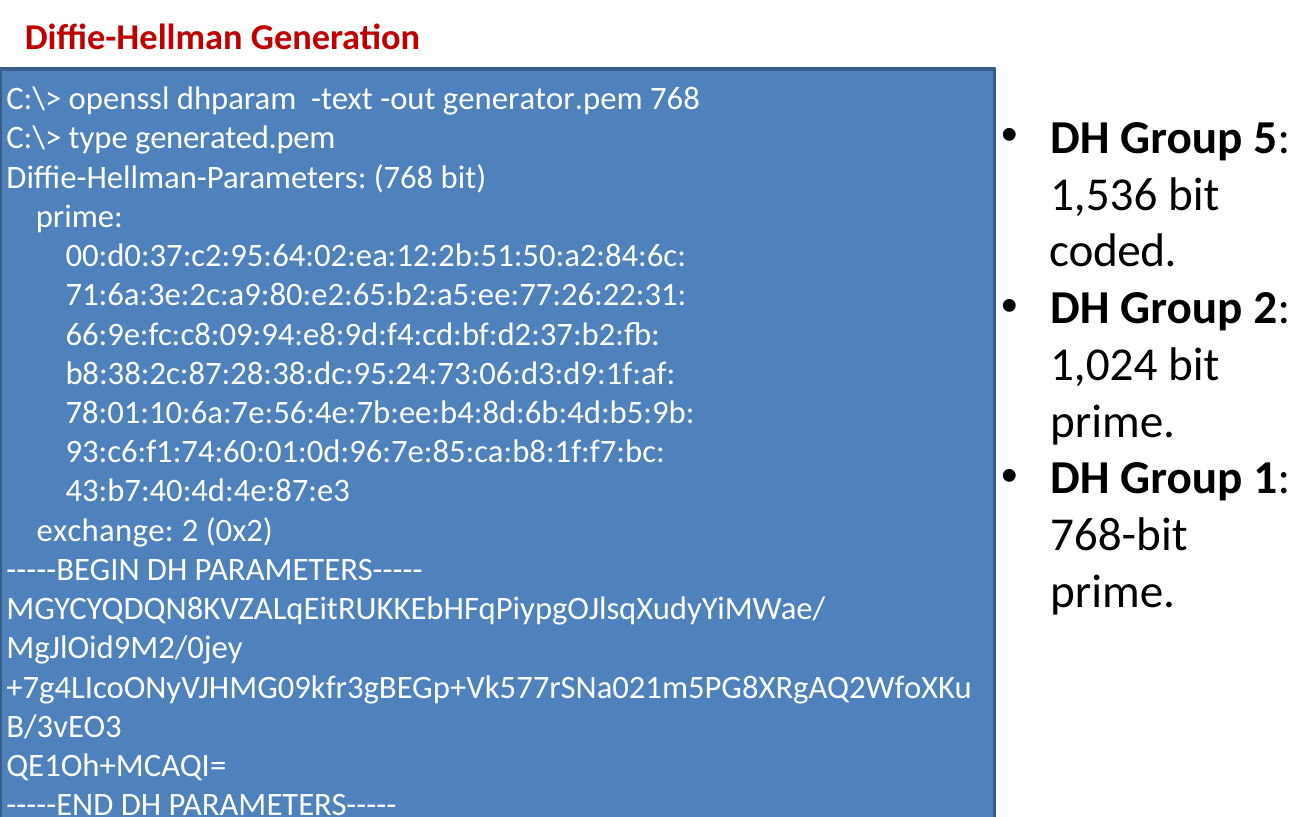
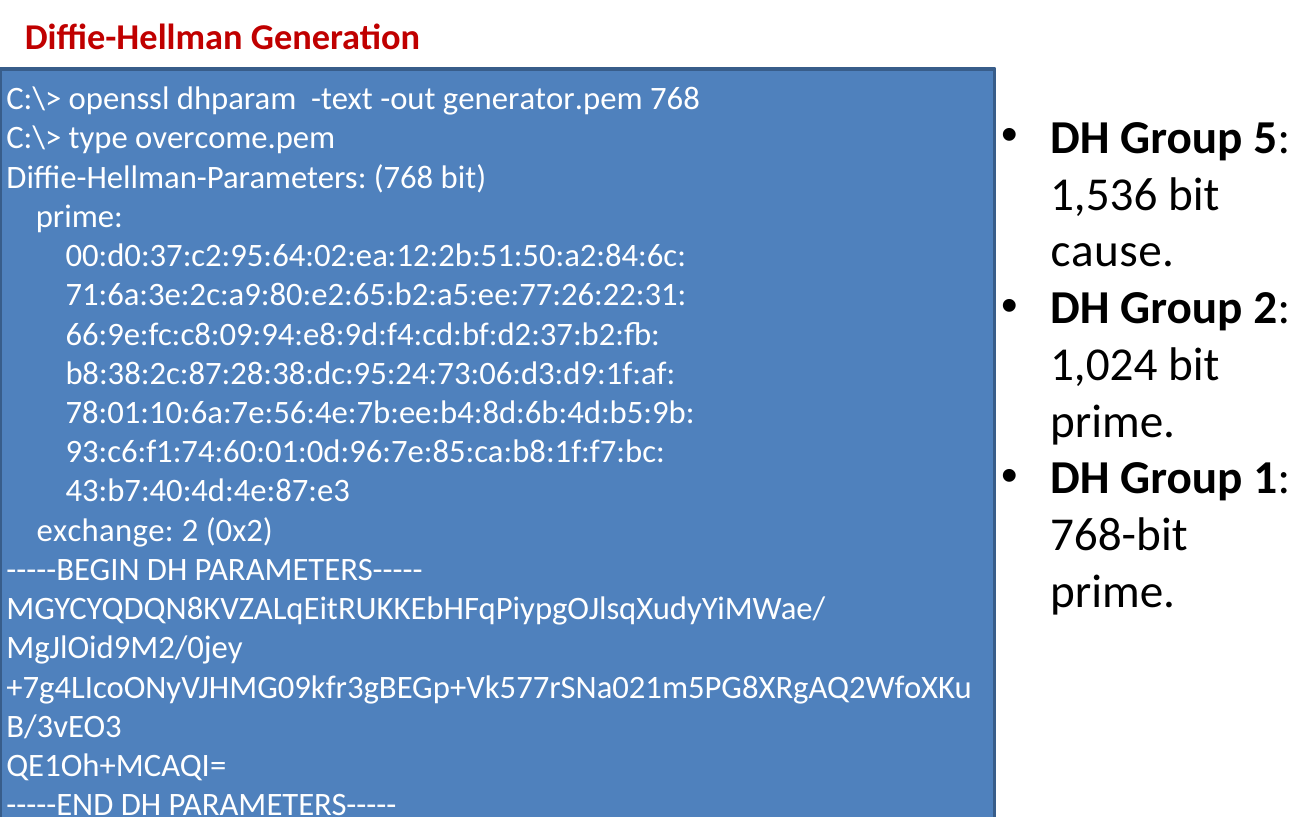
generated.pem: generated.pem -> overcome.pem (235, 138)
coded: coded -> cause (1112, 251)
